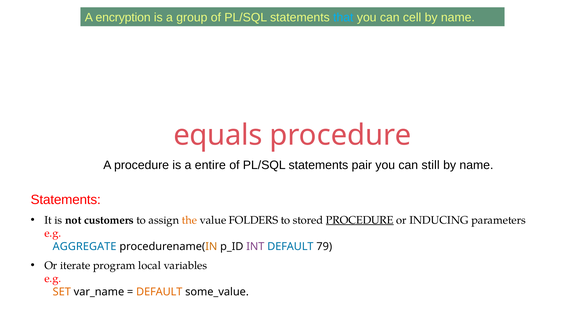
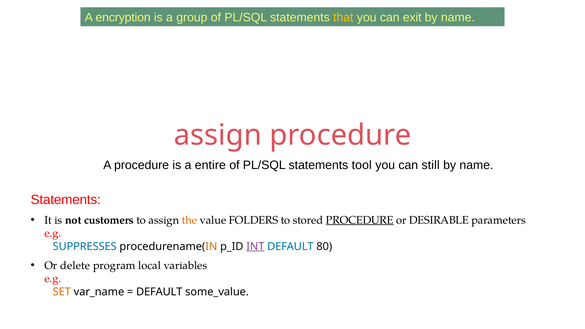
that colour: light blue -> yellow (343, 18)
cell: cell -> exit (412, 18)
equals: equals -> assign (218, 135)
pair: pair -> tool (362, 165)
INDUCING: INDUCING -> DESIRABLE (439, 220)
AGGREGATE: AGGREGATE -> SUPPRESSES (85, 246)
INT underline: none -> present (255, 246)
79: 79 -> 80 (324, 246)
iterate: iterate -> delete (75, 265)
DEFAULT colour: orange -> black (159, 292)
